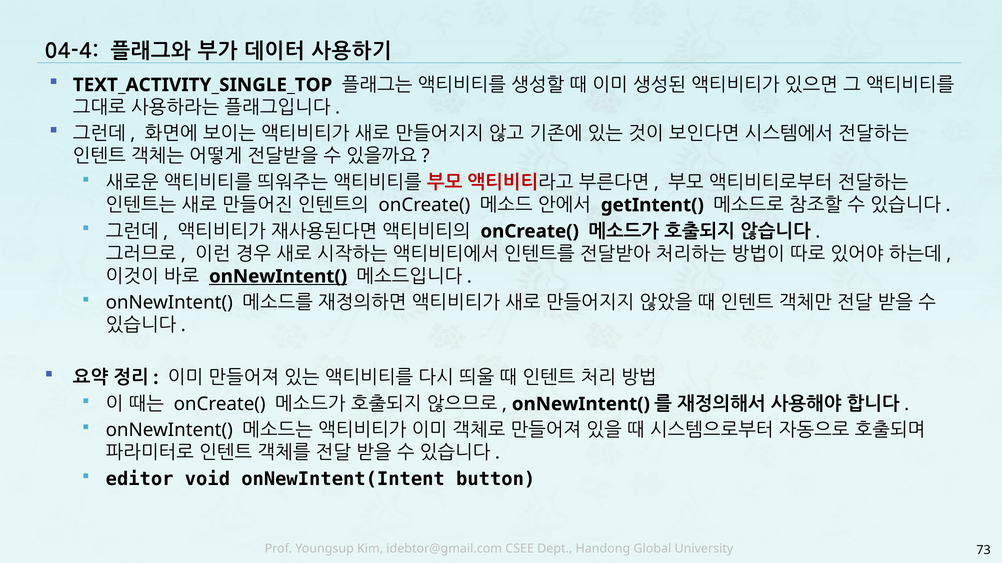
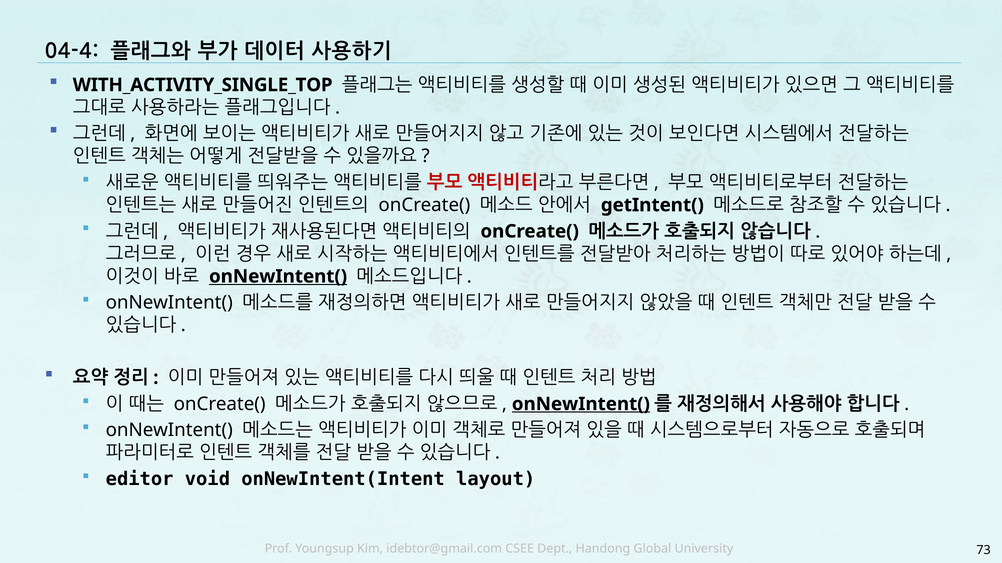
TEXT_ACTIVITY_SINGLE_TOP: TEXT_ACTIVITY_SINGLE_TOP -> WITH_ACTIVITY_SINGLE_TOP (203, 85)
onNewIntent( underline: none -> present (581, 404)
button: button -> layout (496, 480)
